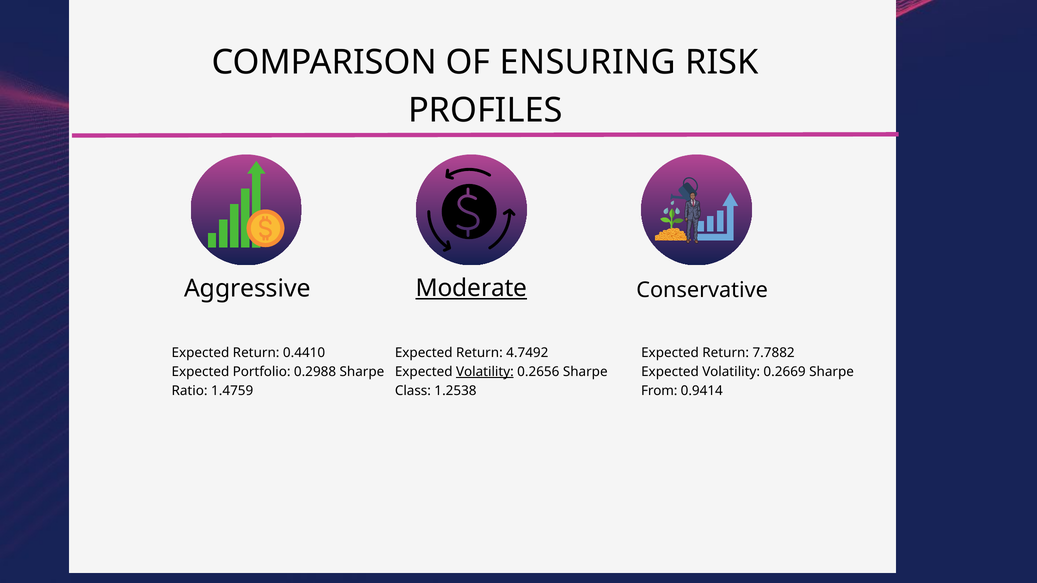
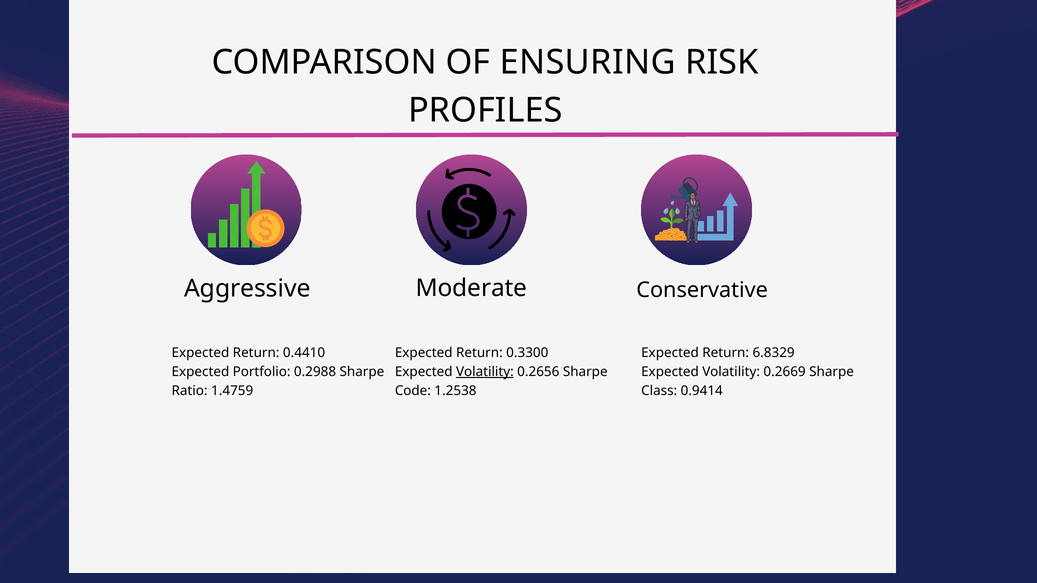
Moderate underline: present -> none (471, 288)
4.7492: 4.7492 -> 0.3300 (527, 353)
7.7882: 7.7882 -> 6.8329 (774, 353)
Class: Class -> Code (413, 391)
From: From -> Class (659, 391)
